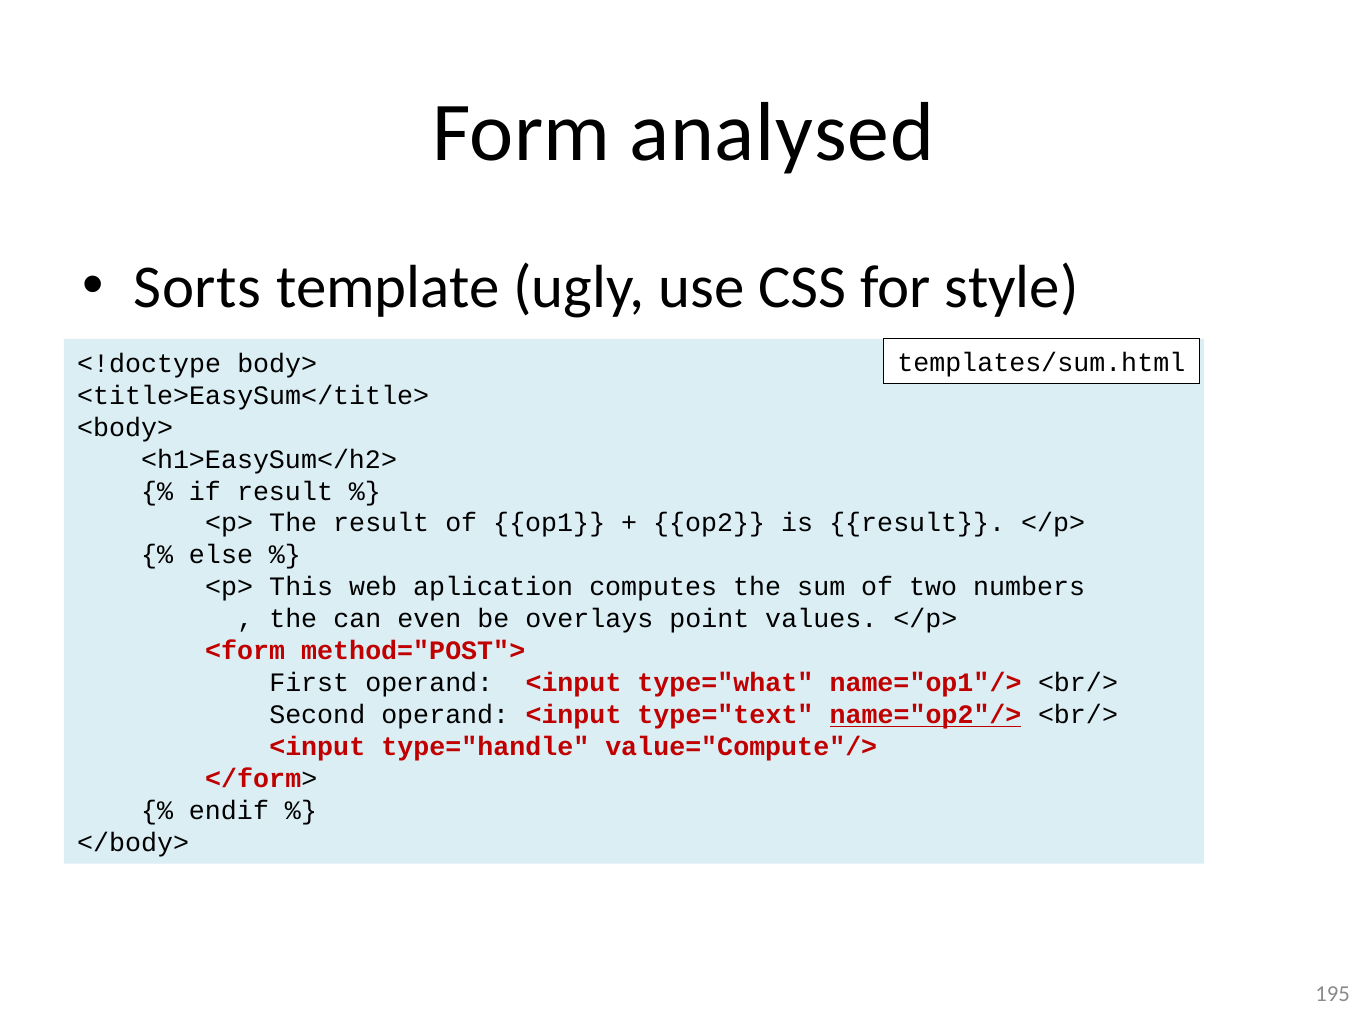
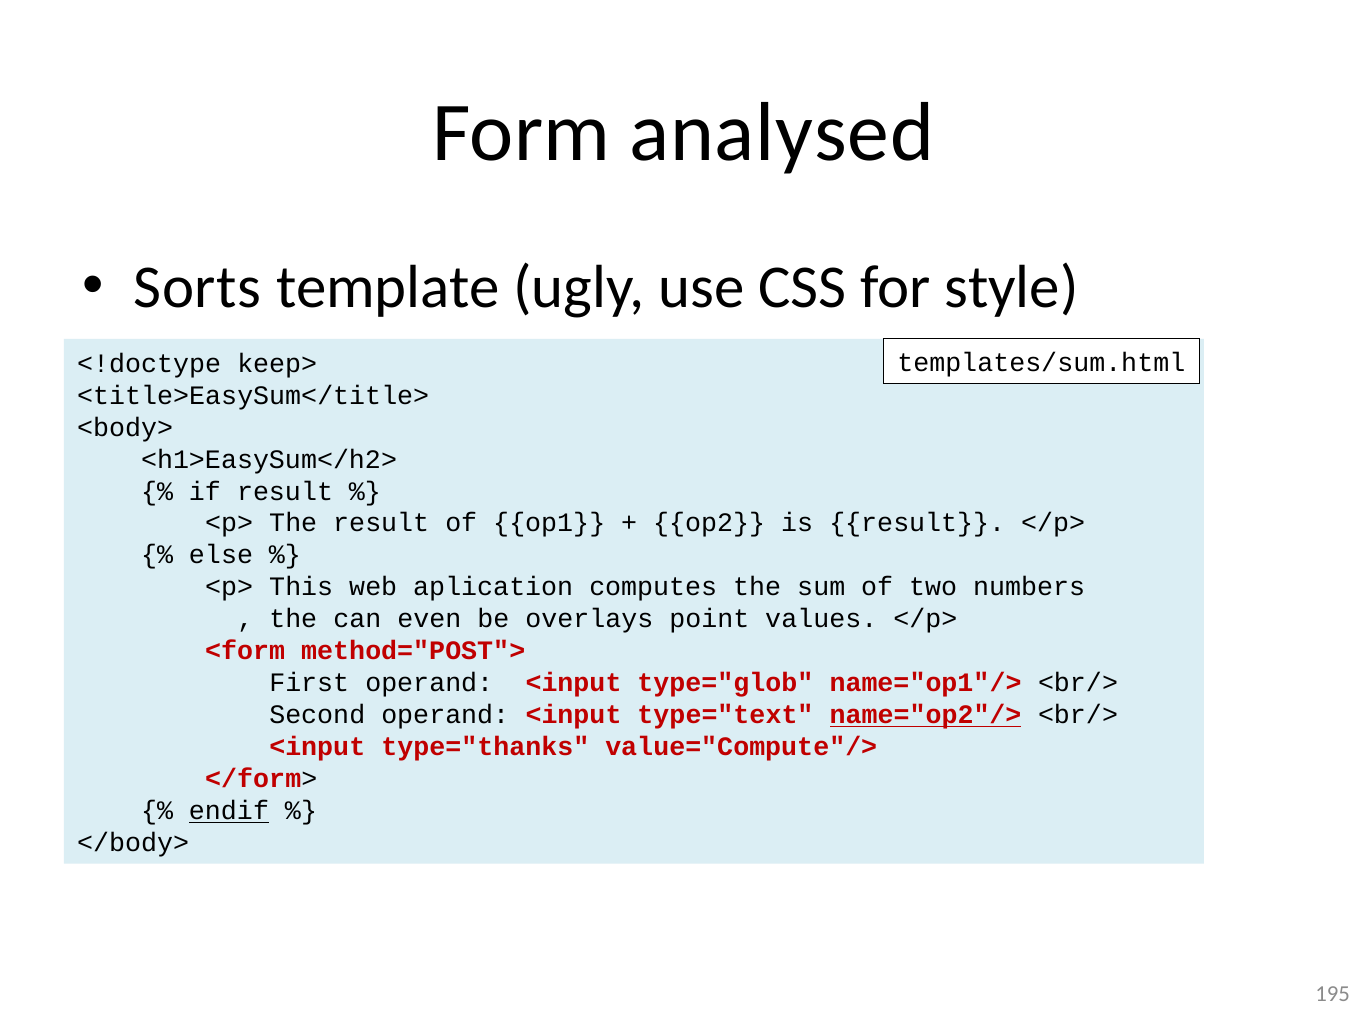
body>: body> -> keep> (277, 363)
type="what: type="what -> type="glob (725, 683)
type="handle: type="handle -> type="thanks (485, 747)
endif underline: none -> present (229, 811)
